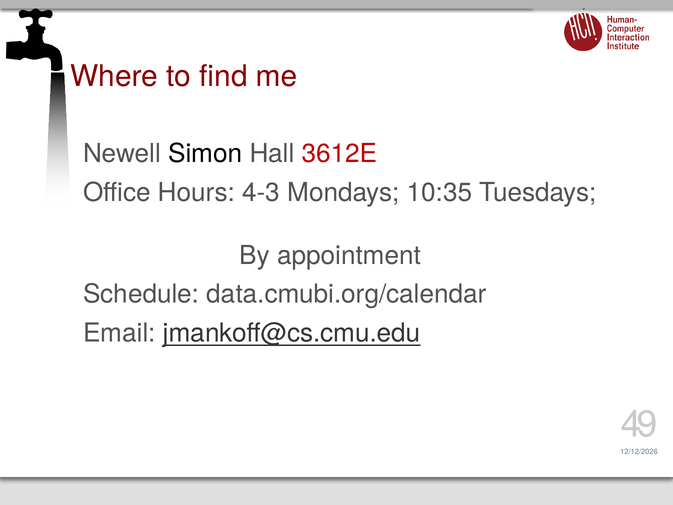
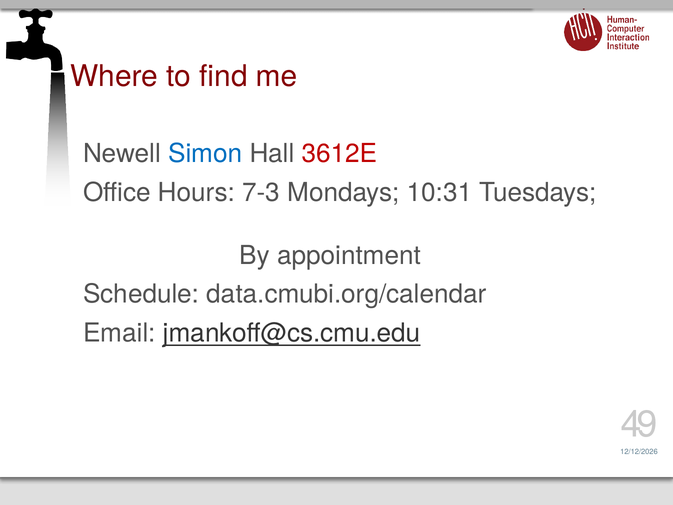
Simon colour: black -> blue (205, 153)
4-3: 4-3 -> 7-3 (261, 192)
10:35: 10:35 -> 10:31 (439, 192)
